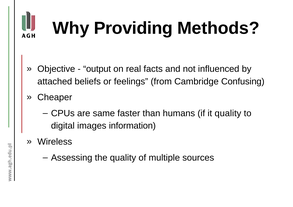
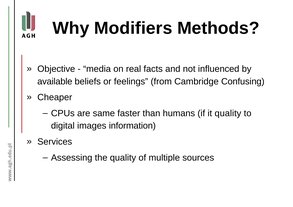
Providing: Providing -> Modifiers (133, 28)
output: output -> media (97, 69)
attached: attached -> available (55, 82)
Wireless: Wireless -> Services (55, 142)
